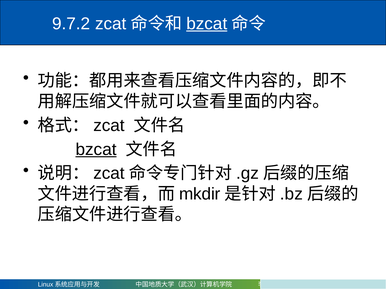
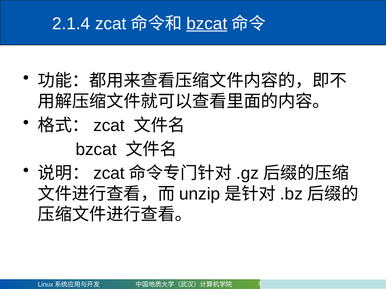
9.7.2: 9.7.2 -> 2.1.4 (71, 24)
bzcat underline: present -> none (96, 150)
mkdir: mkdir -> unzip (200, 194)
